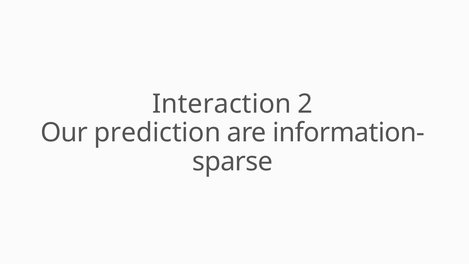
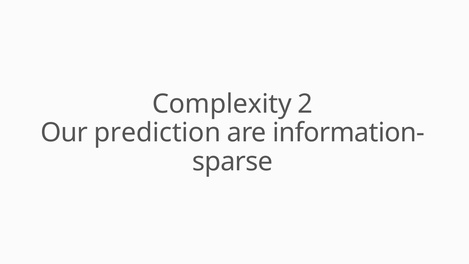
Interaction: Interaction -> Complexity (222, 104)
